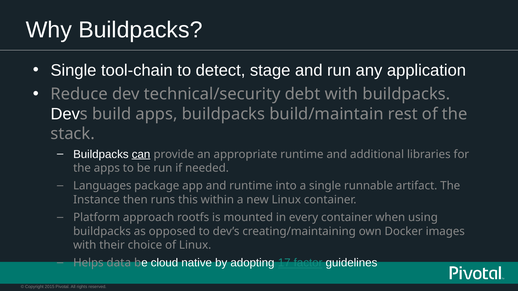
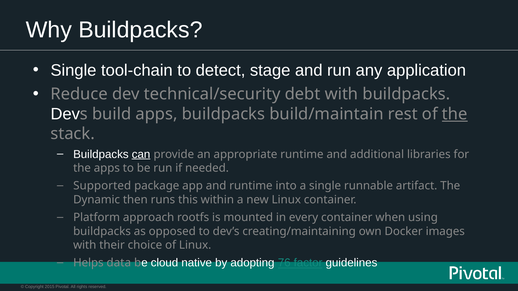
the underline: none -> present (455, 114)
Languages: Languages -> Supported (102, 186)
Instance: Instance -> Dynamic (97, 200)
17: 17 -> 76 (284, 263)
